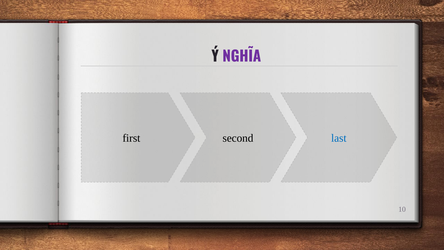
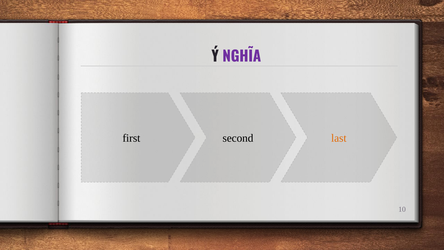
last colour: blue -> orange (339, 138)
